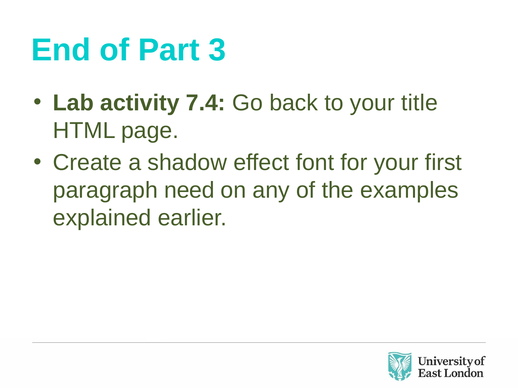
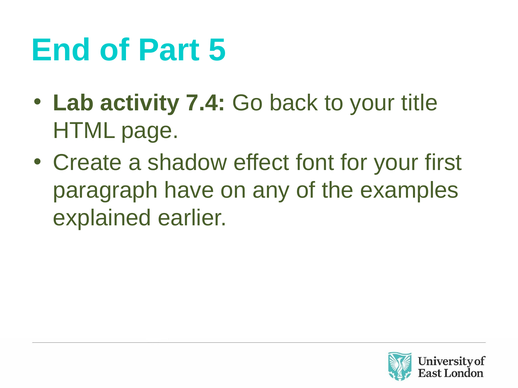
3: 3 -> 5 (217, 50)
need: need -> have (189, 191)
